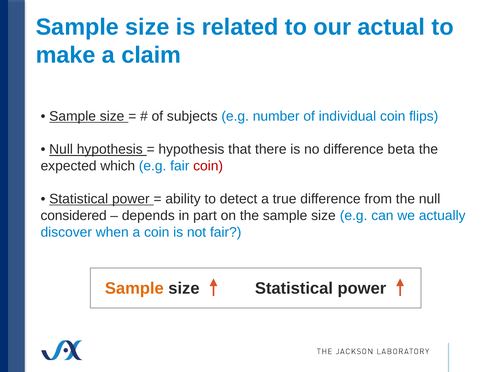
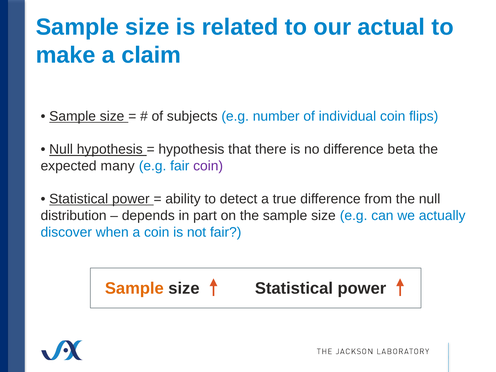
which: which -> many (118, 166)
coin colour: red -> purple (208, 166)
considered: considered -> distribution (74, 216)
